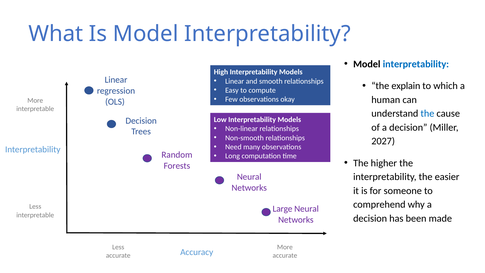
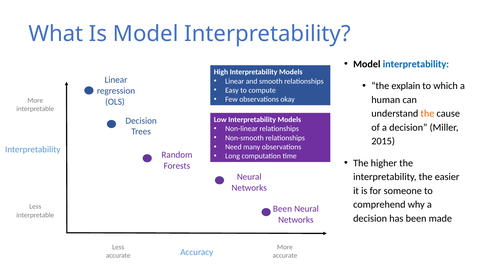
the colour: blue -> orange (427, 113)
2027: 2027 -> 2015 (383, 141)
Large: Large -> Been (282, 209)
